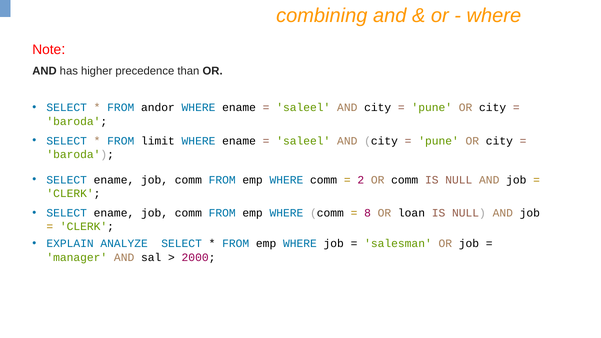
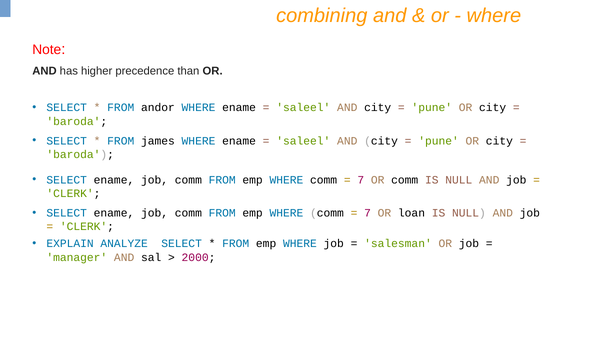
limit: limit -> james (158, 141)
2: 2 -> 7 (361, 180)
8: 8 -> 7 (368, 213)
